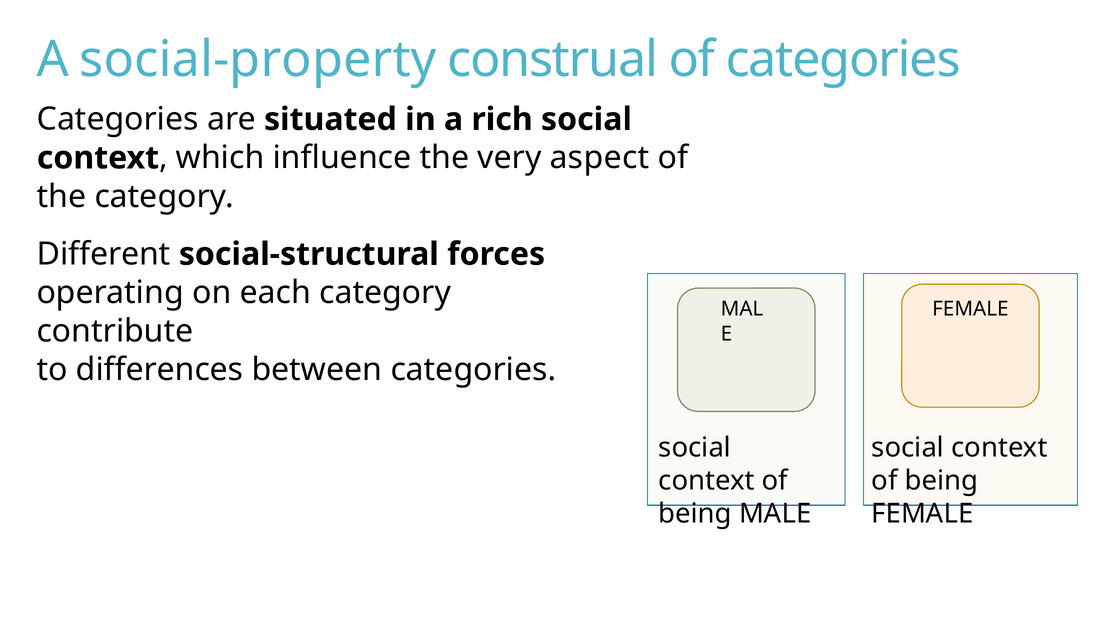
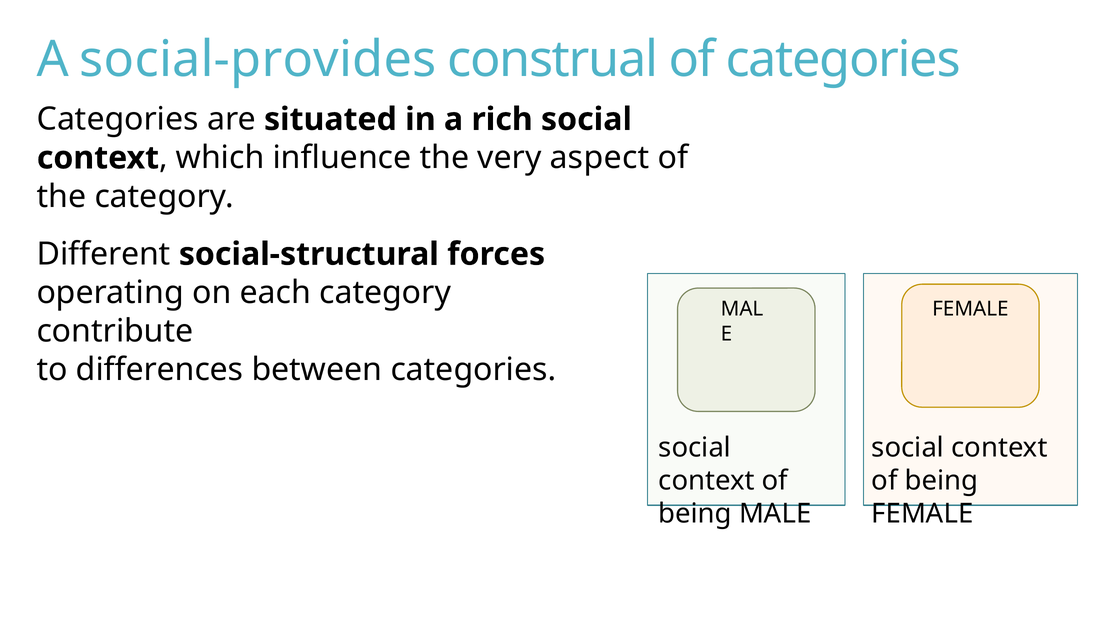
social-property: social-property -> social-provides (258, 59)
